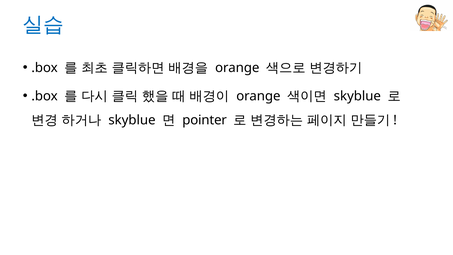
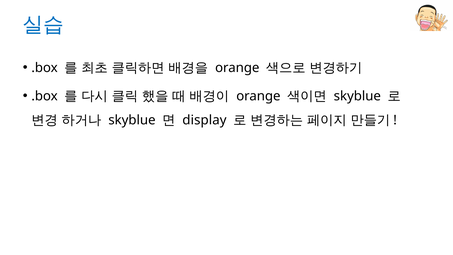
pointer: pointer -> display (204, 120)
